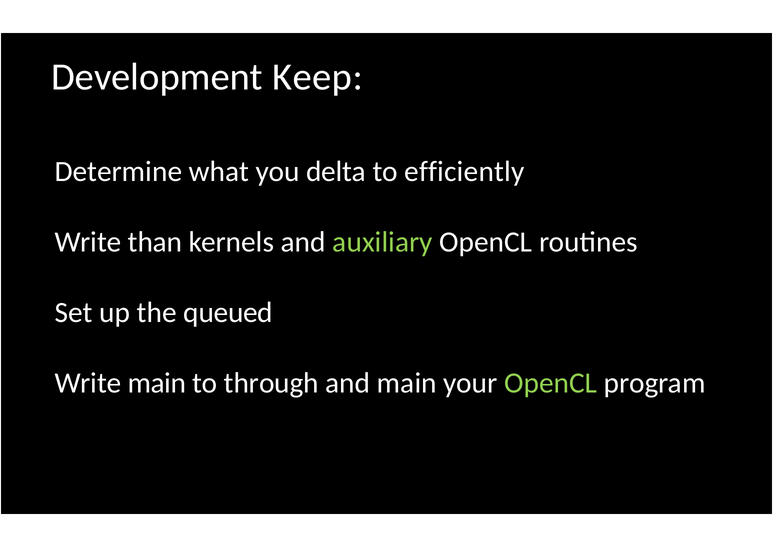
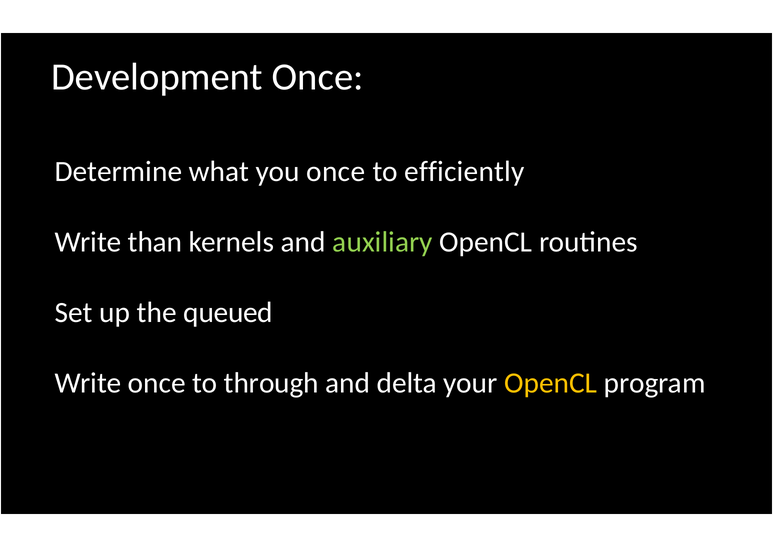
Development Keep: Keep -> Once (318, 77)
you delta: delta -> once (336, 172)
Write main: main -> once (157, 383)
and main: main -> delta (407, 383)
OpenCL colour: light green -> yellow (551, 383)
